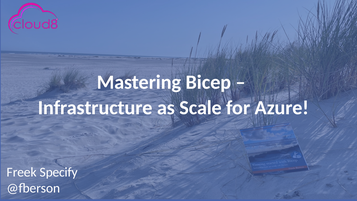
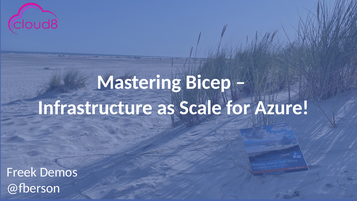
Specify: Specify -> Demos (59, 172)
